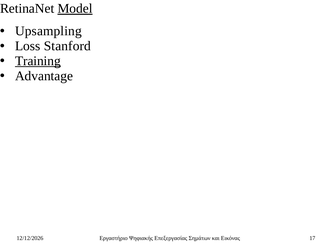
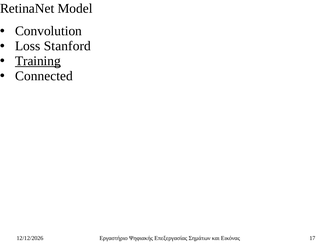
Model underline: present -> none (75, 8)
Upsampling: Upsampling -> Convolution (48, 31)
Advantage: Advantage -> Connected (44, 76)
